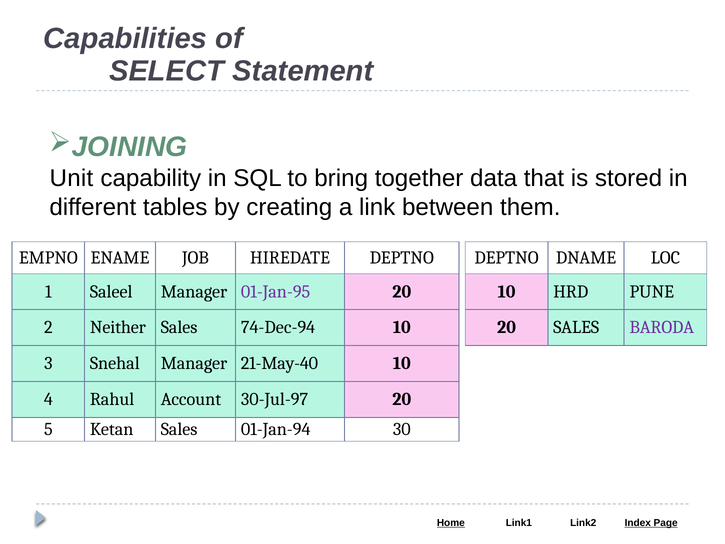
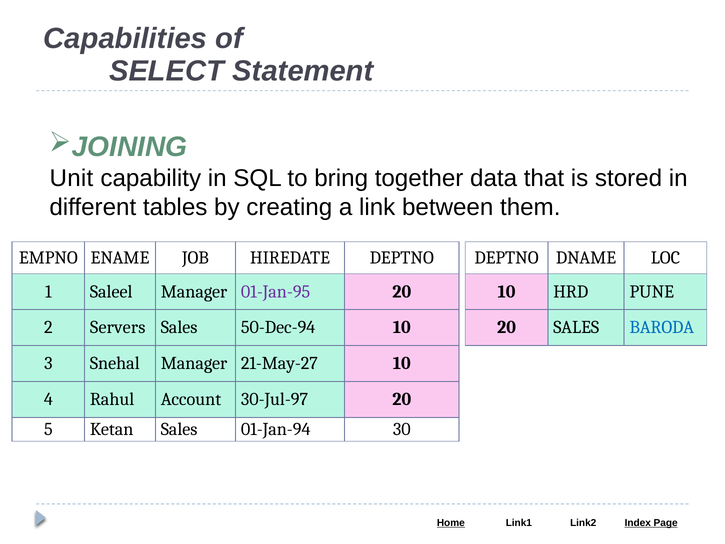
Neither: Neither -> Servers (118, 327)
74-Dec-94: 74-Dec-94 -> 50-Dec-94 (278, 327)
BARODA colour: purple -> blue (662, 327)
21-May-40: 21-May-40 -> 21-May-27 (279, 363)
